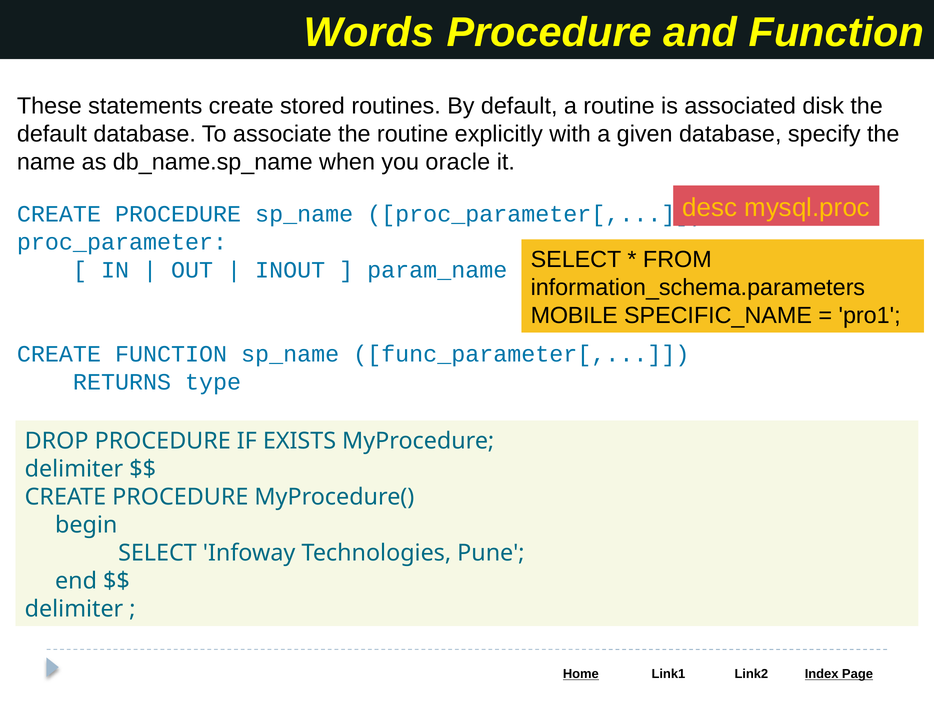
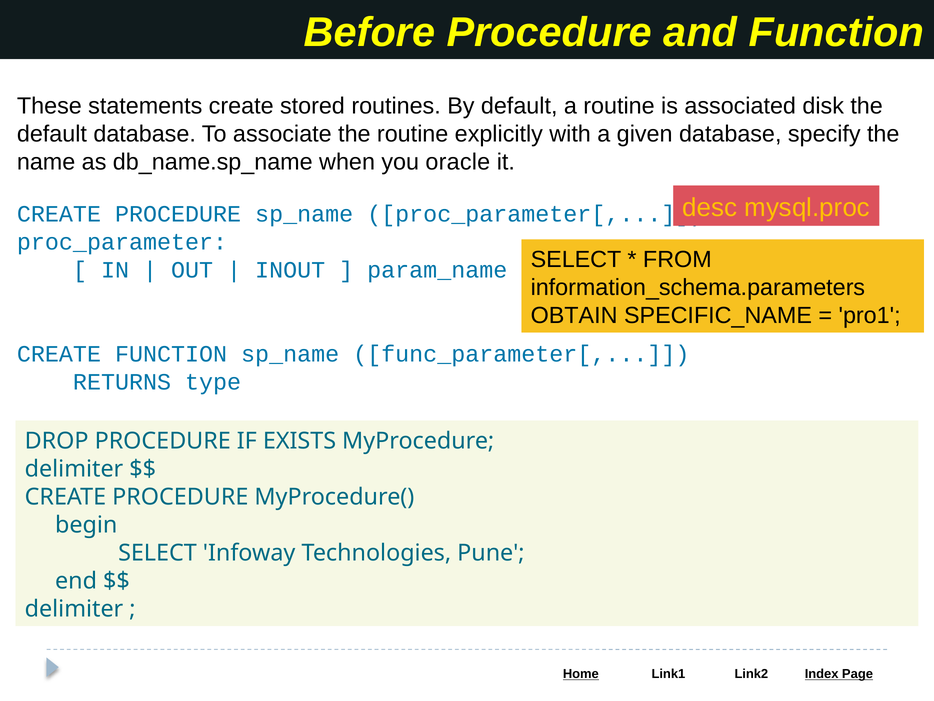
Words: Words -> Before (369, 32)
MOBILE: MOBILE -> OBTAIN (574, 315)
